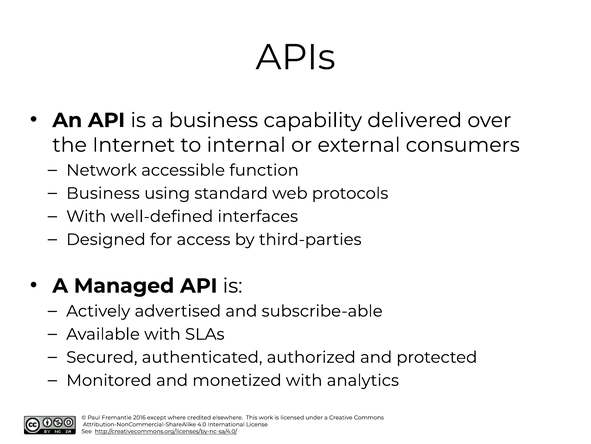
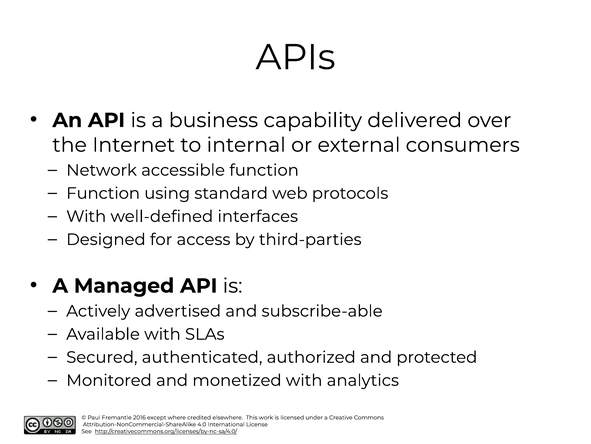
Business: Business -> Function (103, 193)
